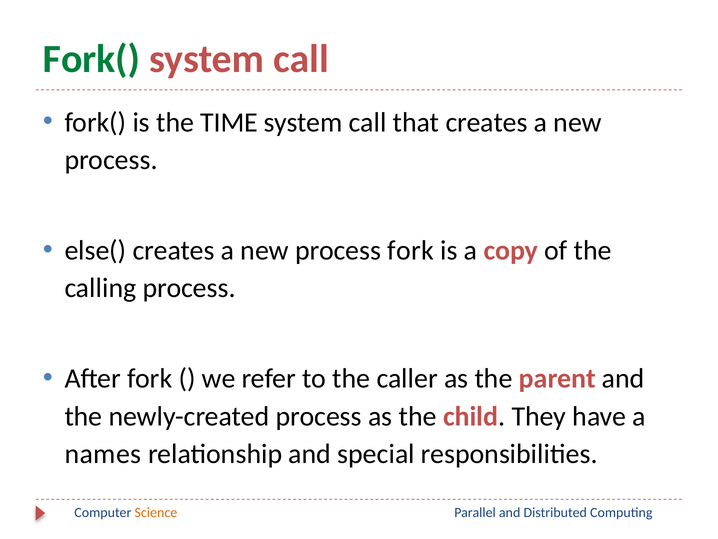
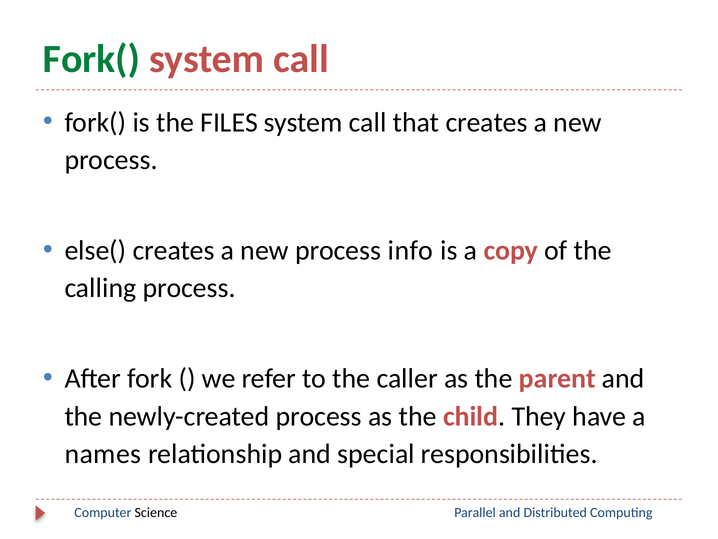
TIME: TIME -> FILES (229, 122)
process fork: fork -> info (411, 250)
Science colour: orange -> black (156, 512)
